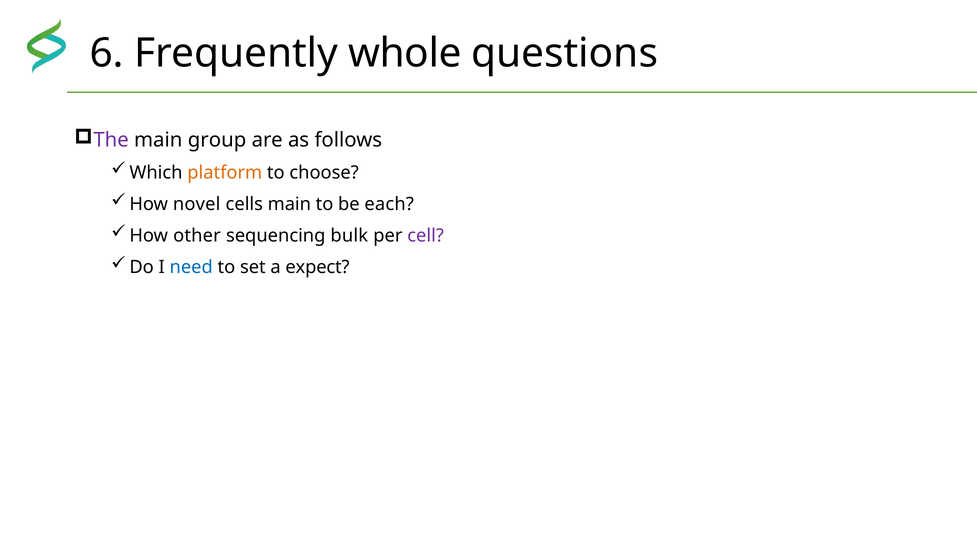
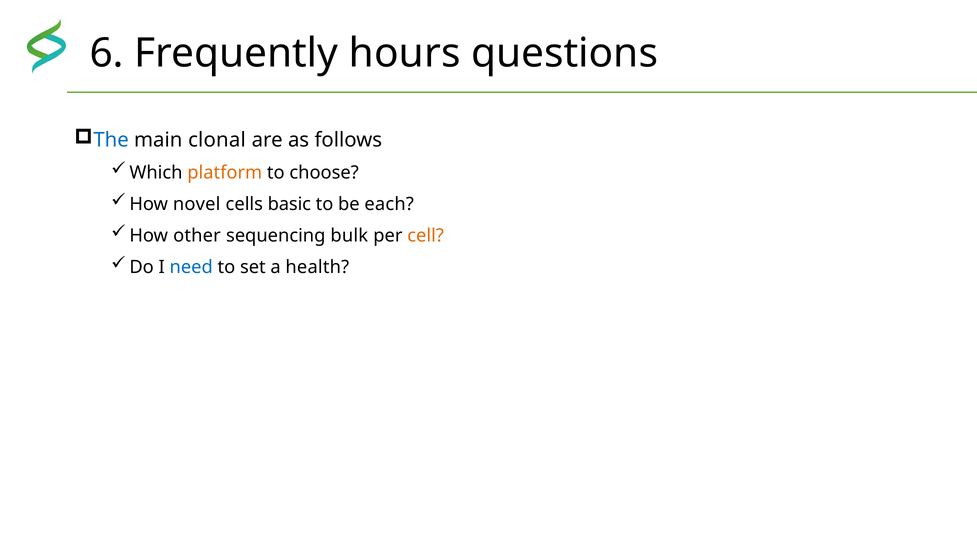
whole: whole -> hours (405, 53)
The colour: purple -> blue (111, 140)
group: group -> clonal (217, 140)
cells main: main -> basic (289, 204)
cell colour: purple -> orange (426, 236)
expect: expect -> health (317, 267)
